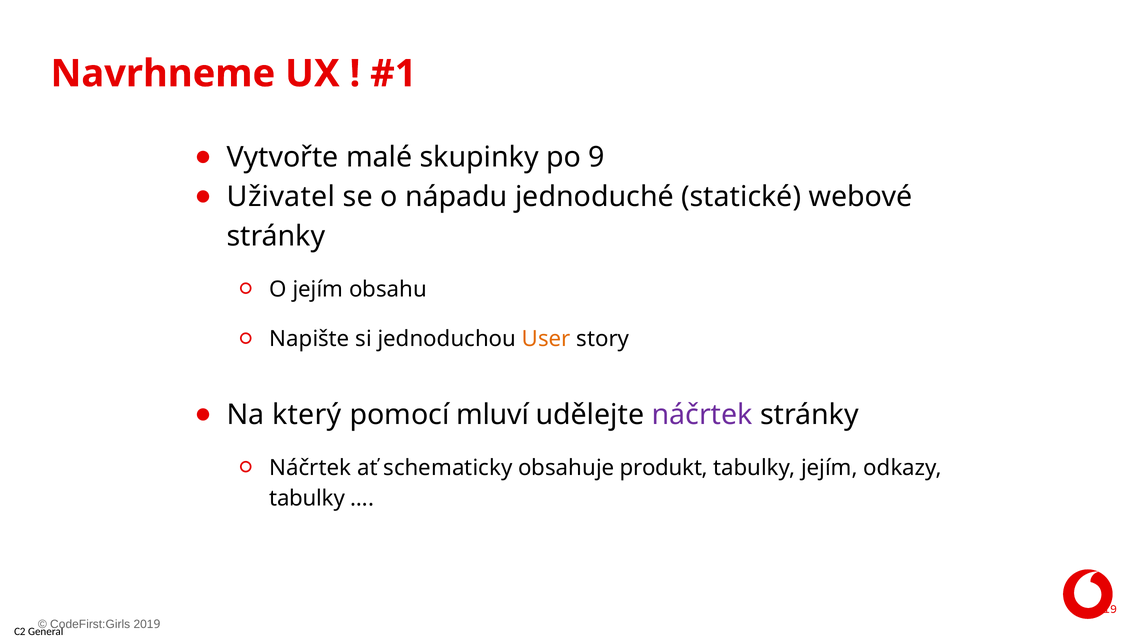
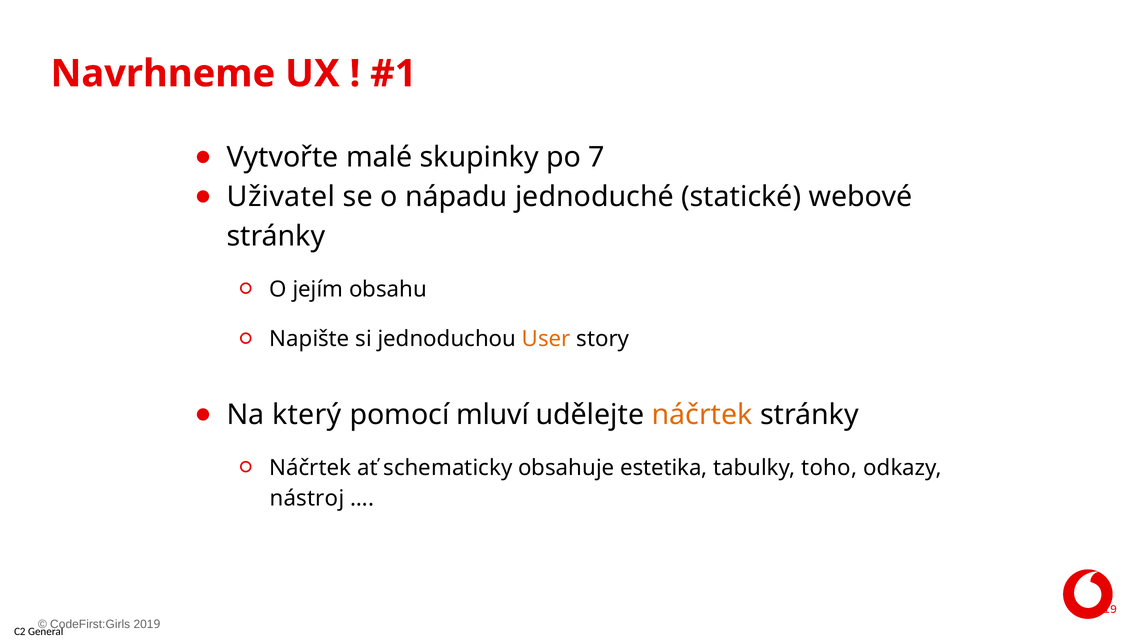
9: 9 -> 7 (597, 157)
náčrtek colour: purple -> orange (702, 414)
produkt: produkt -> estetika (664, 467)
tabulky jejím: jejím -> toho (829, 467)
tabulky: tabulky -> nástroj (307, 498)
